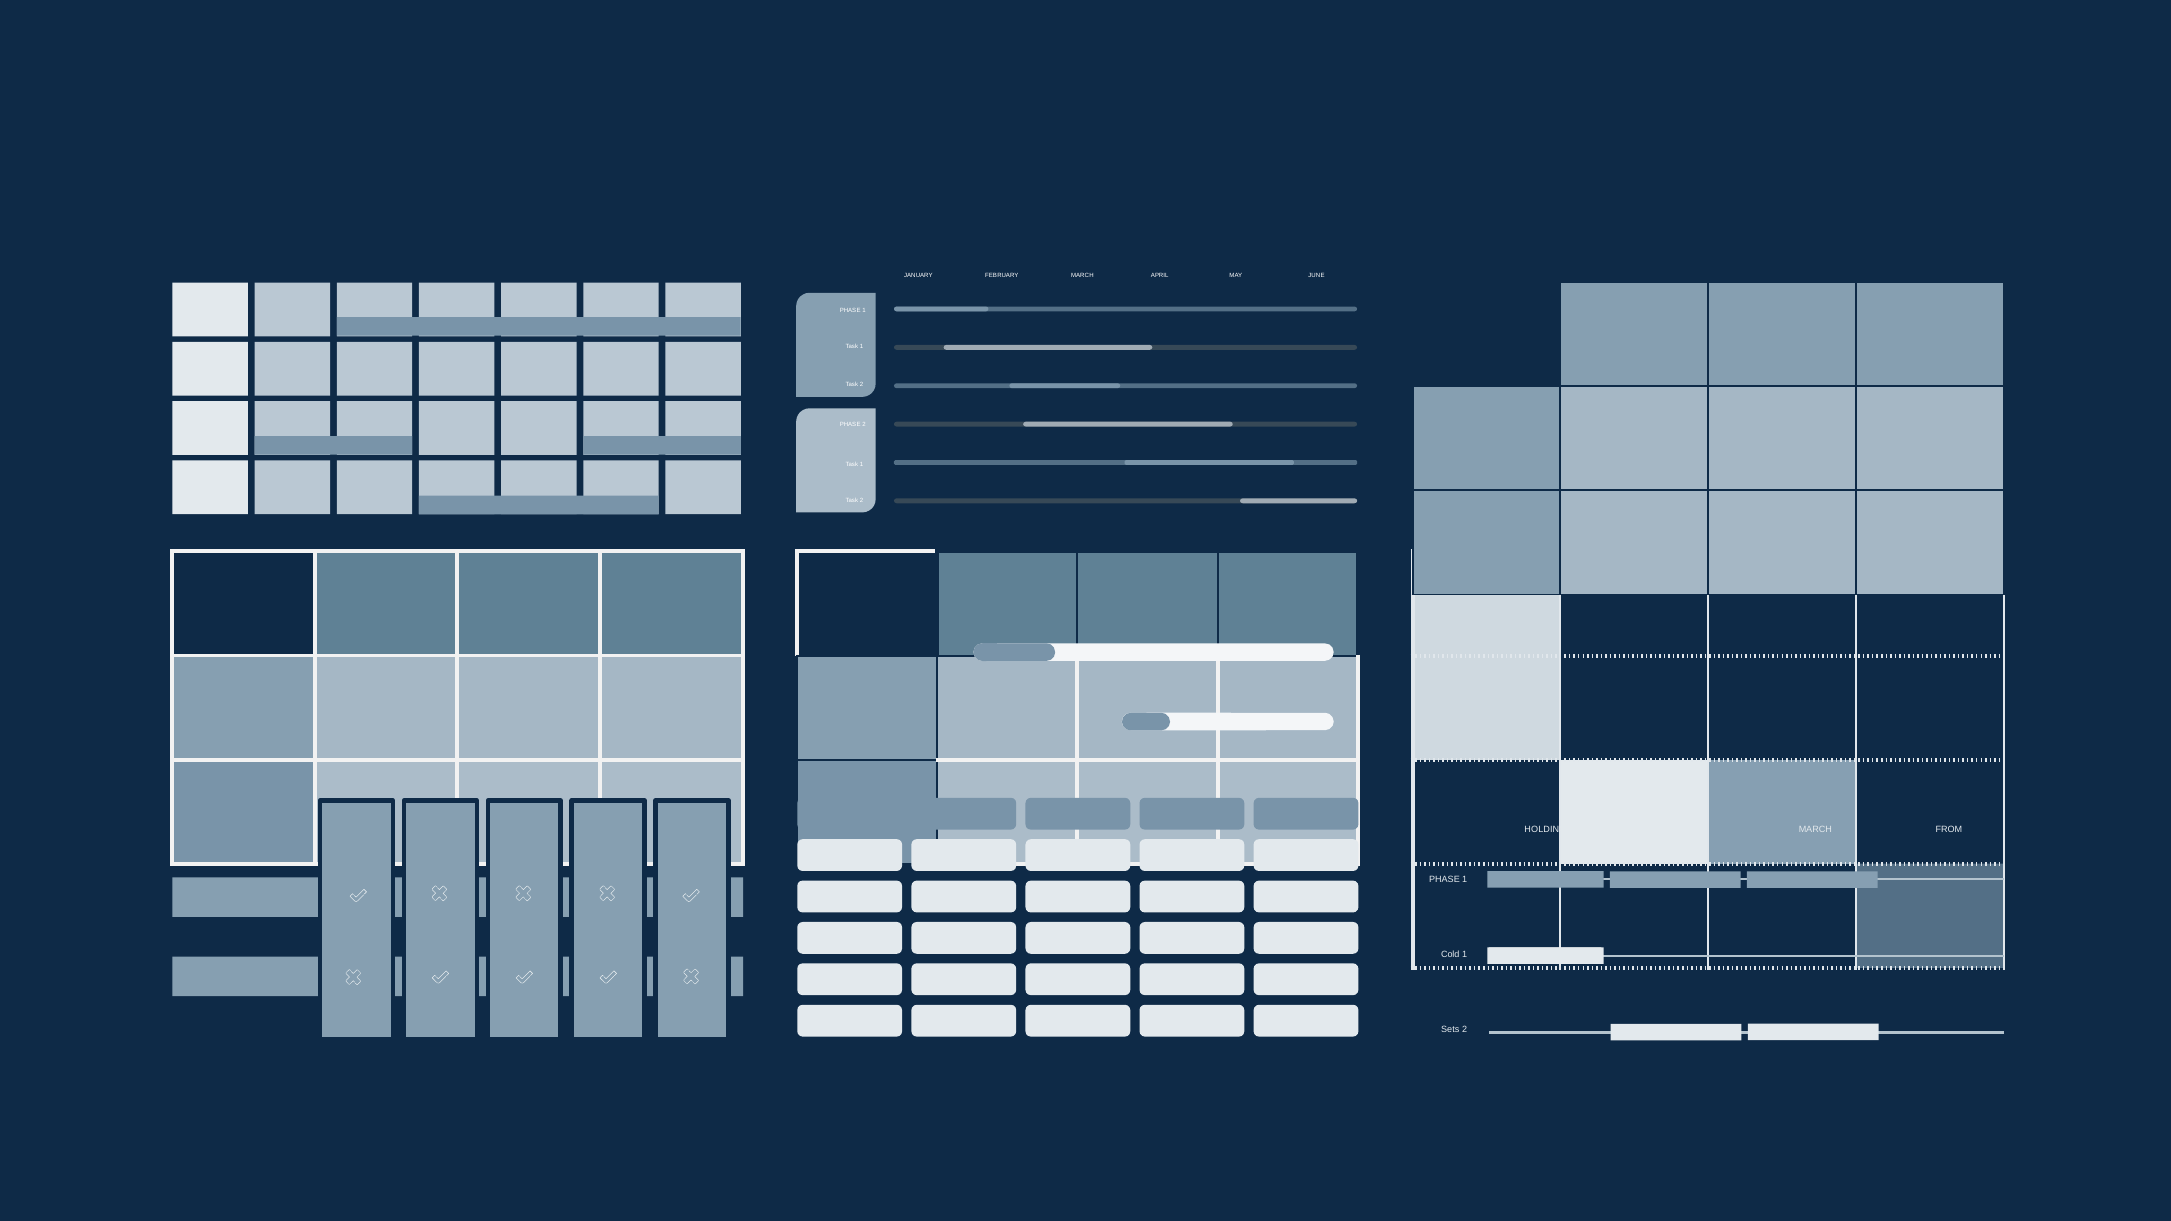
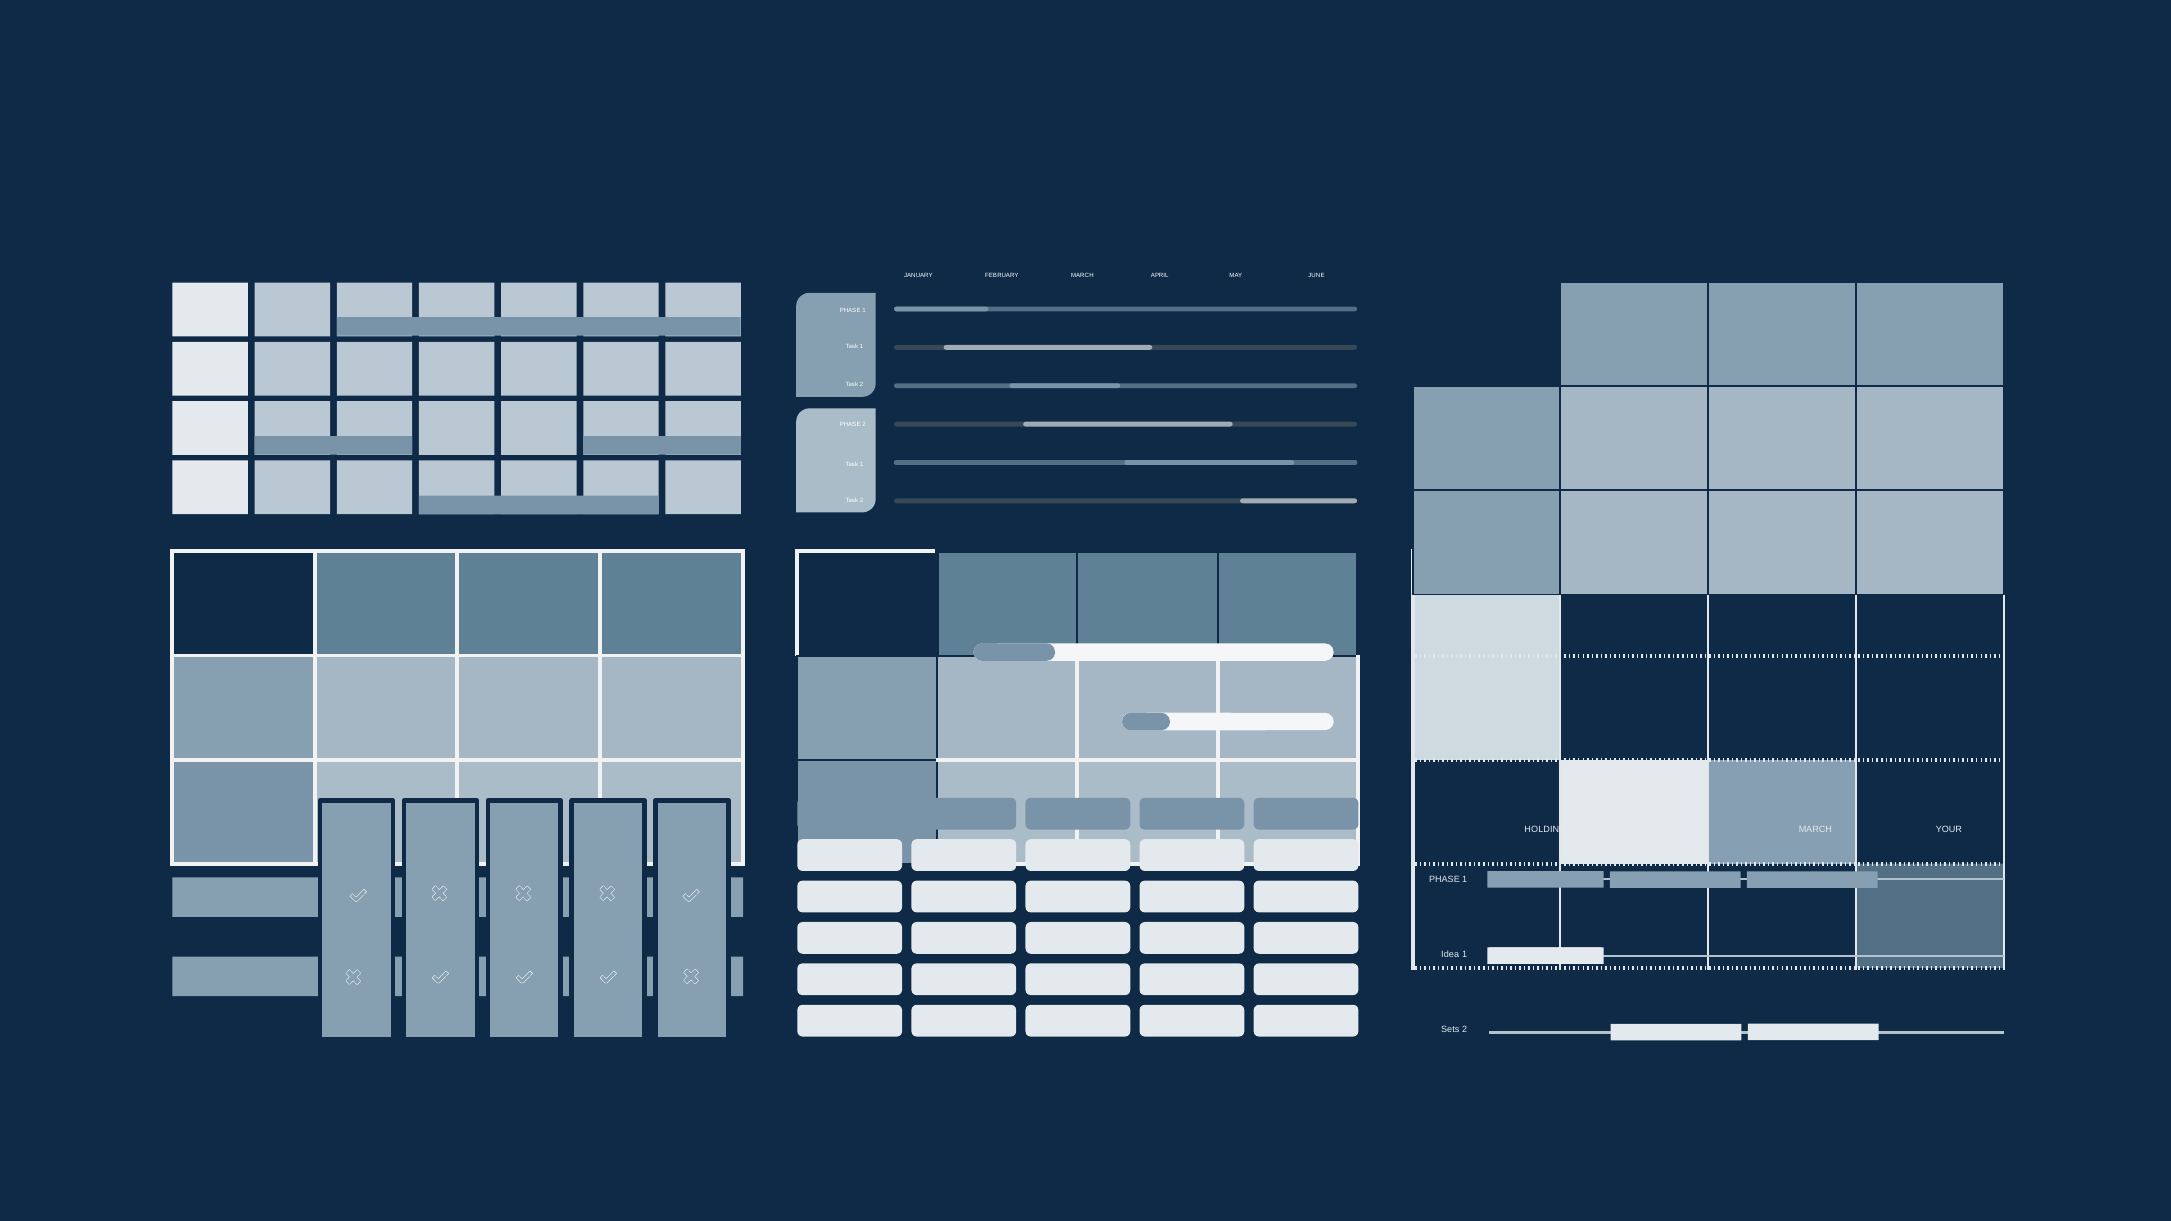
FROM: FROM -> YOUR (1949, 830)
Cold: Cold -> Idea (1450, 955)
